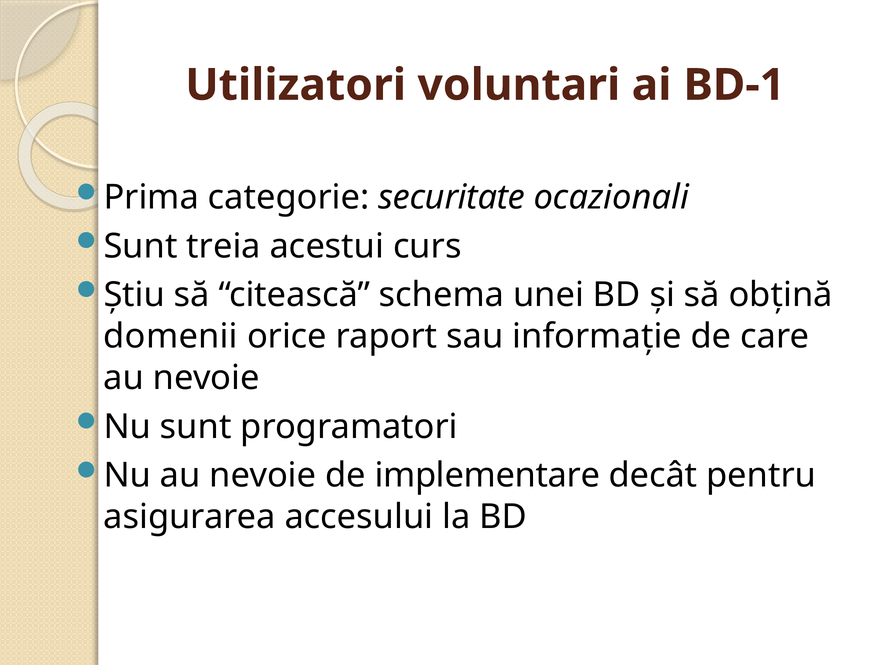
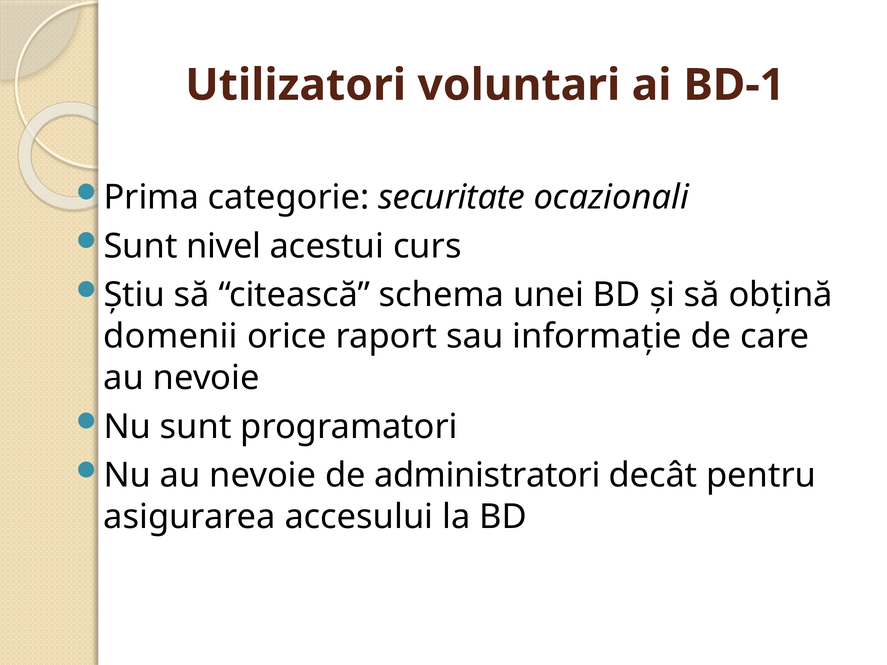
treia: treia -> nivel (224, 246)
implementare: implementare -> administratori (487, 476)
